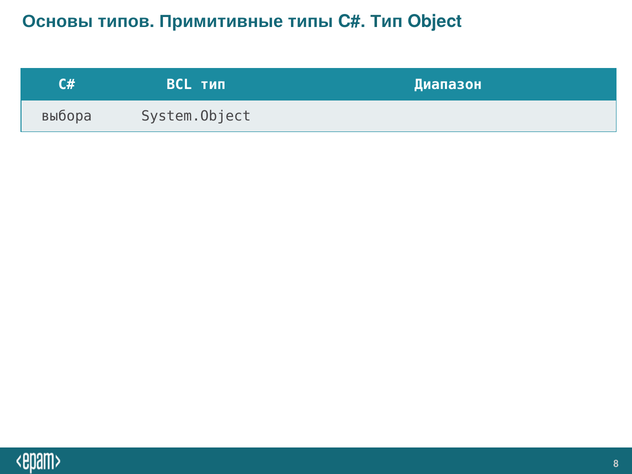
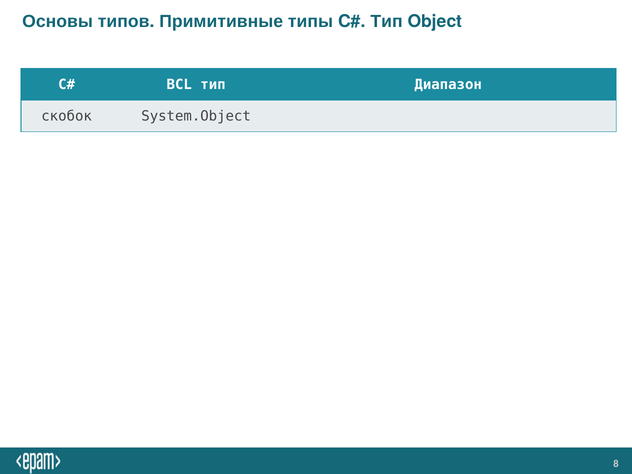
выбора: выбора -> скобок (67, 116)
